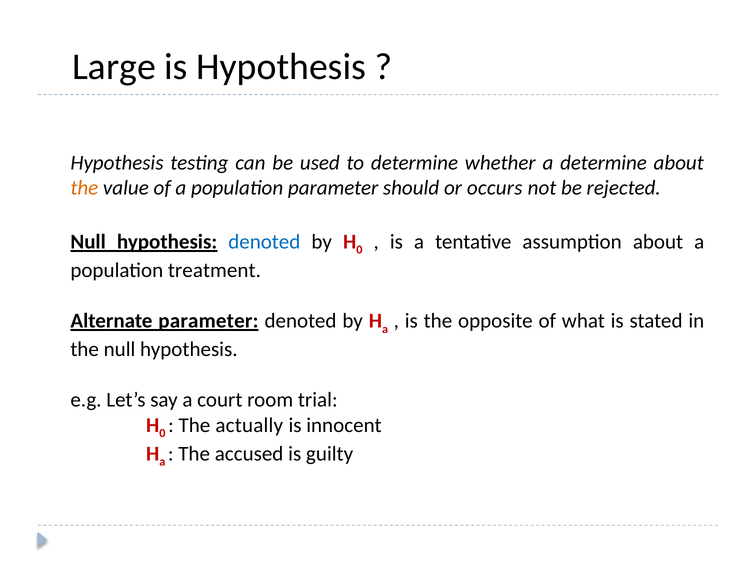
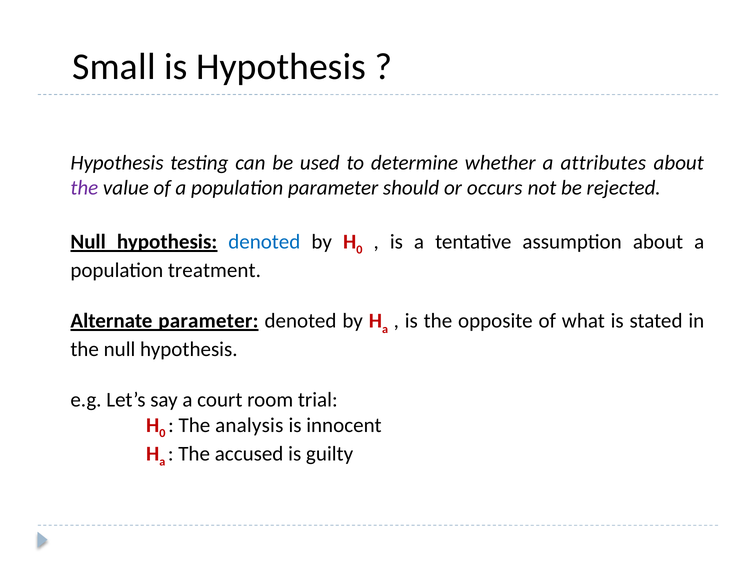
Large: Large -> Small (114, 67)
a determine: determine -> attributes (603, 163)
the colour: orange -> purple (84, 188)
actually: actually -> analysis (249, 425)
